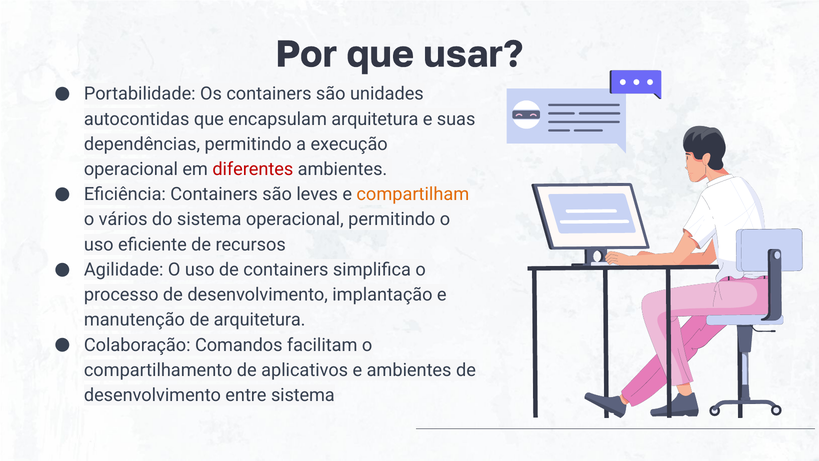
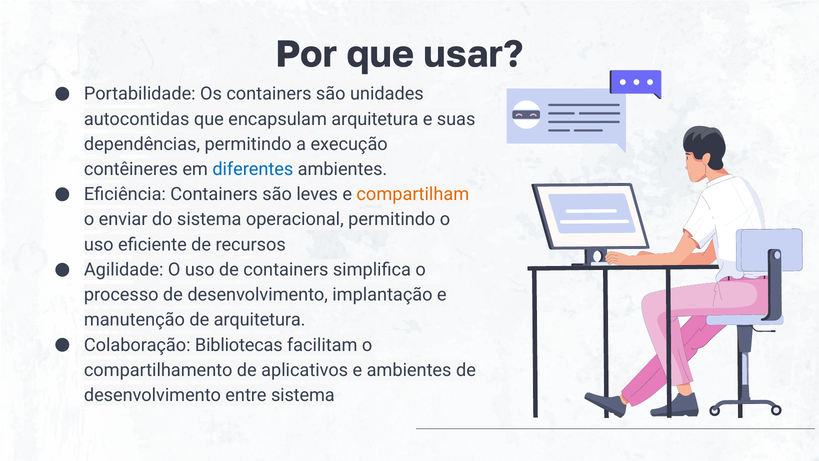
operacional: operacional -> contêineres (131, 169)
diferentes colour: red -> blue (253, 169)
vários: vários -> enviar (123, 219)
Comandos: Comandos -> Bibliotecas (239, 345)
